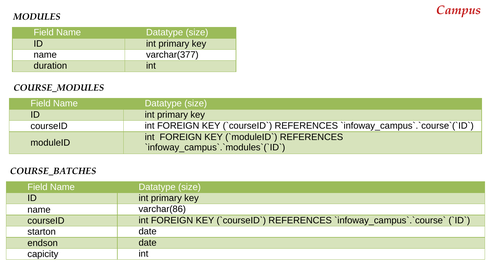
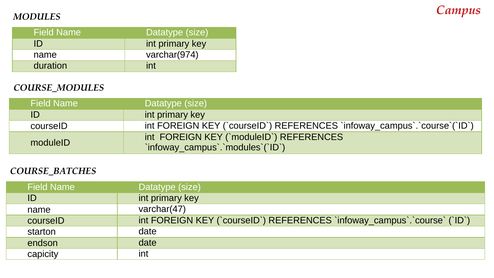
varchar(377: varchar(377 -> varchar(974 (172, 55)
varchar(86: varchar(86 -> varchar(47 (162, 209)
